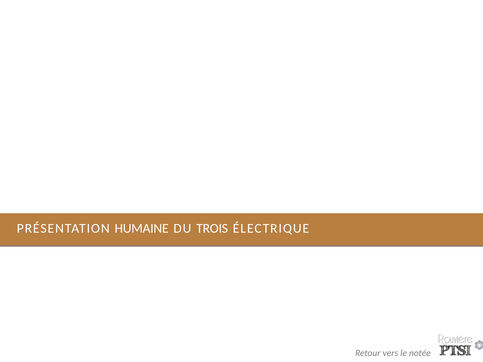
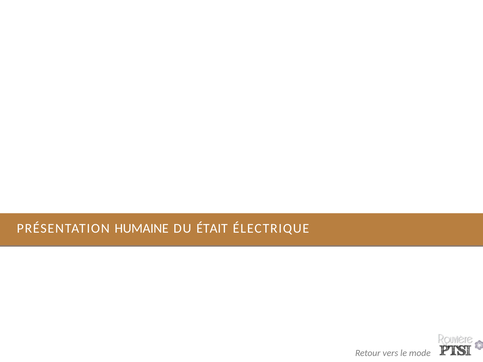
TROIS: TROIS -> ÉTAIT (212, 229)
notée: notée -> mode (420, 353)
